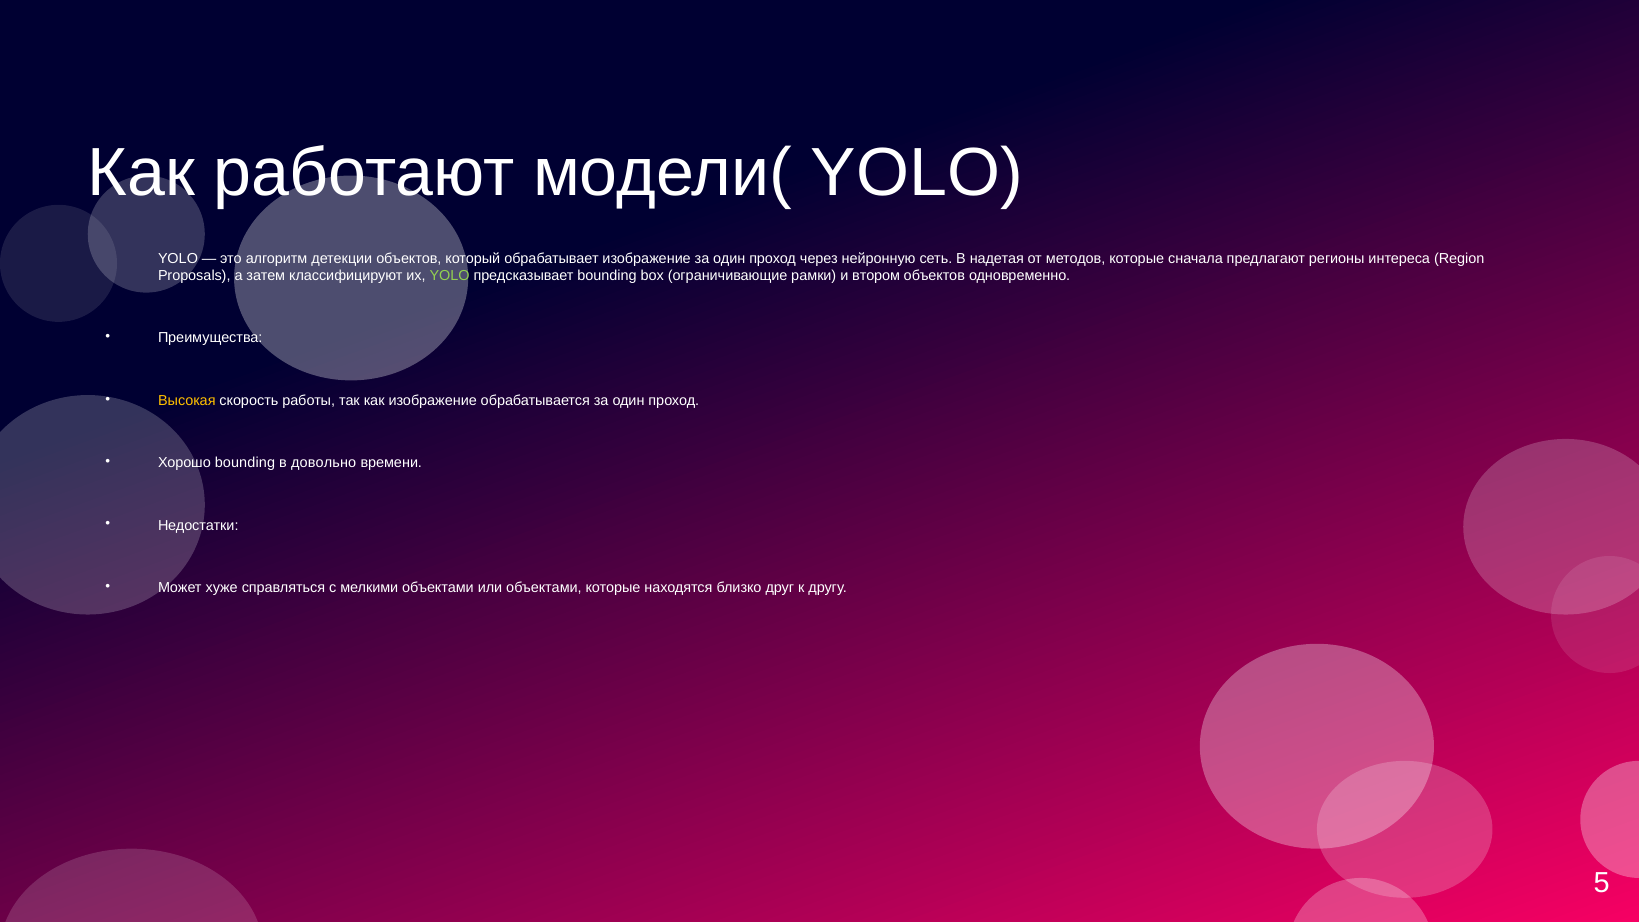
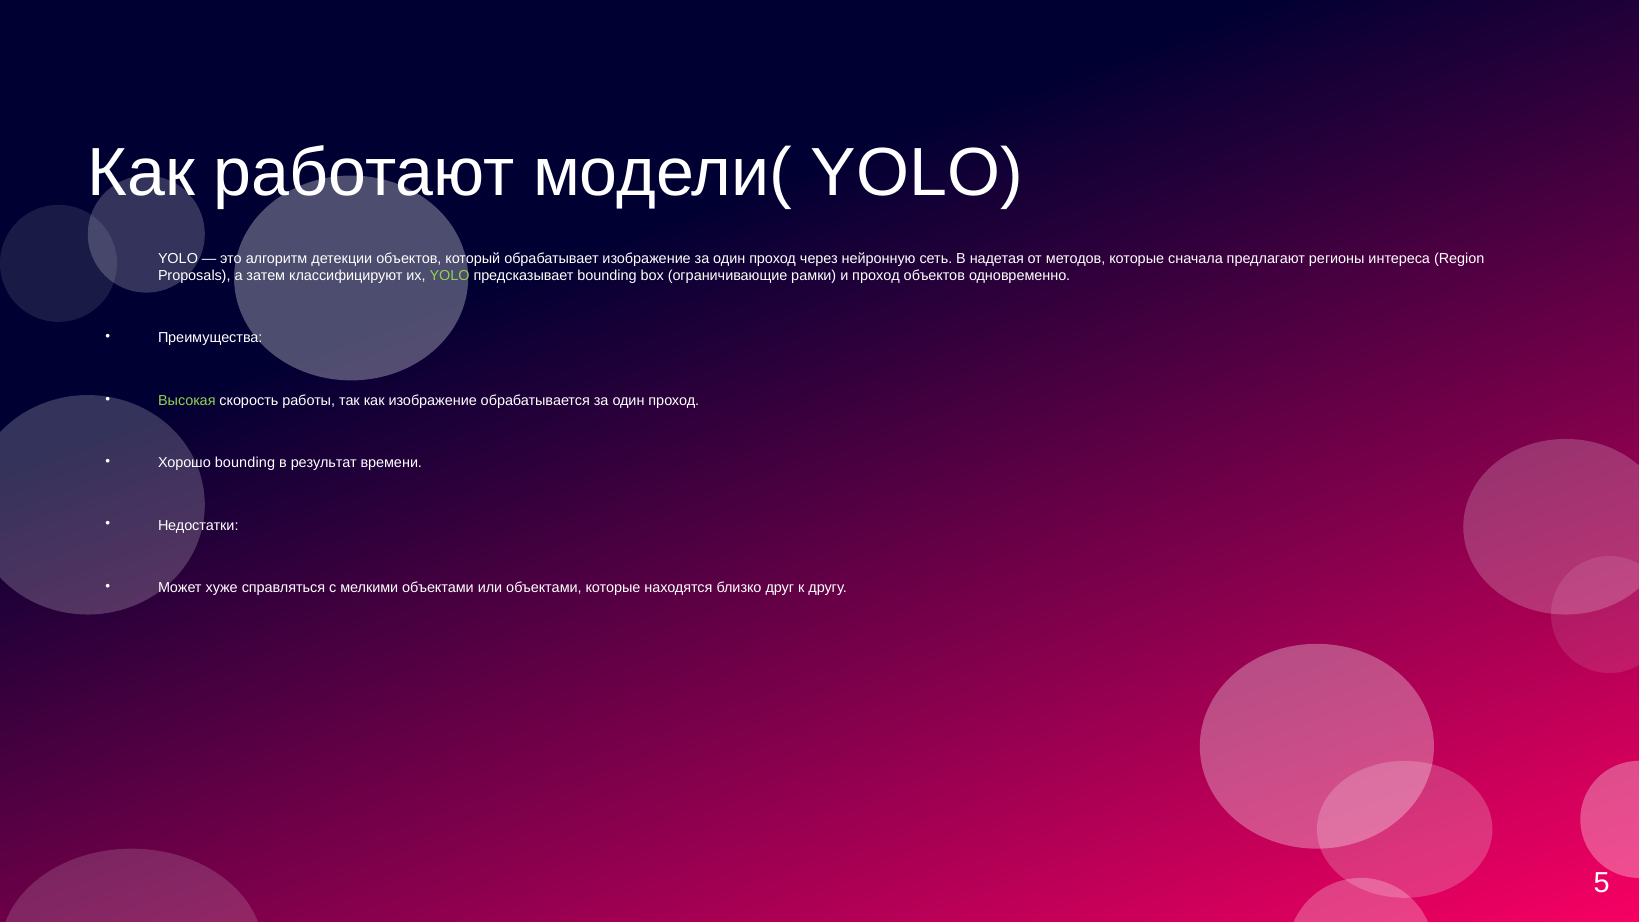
и втором: втором -> проход (876, 276)
Высокая colour: yellow -> light green (187, 401)
довольно: довольно -> результат (324, 463)
